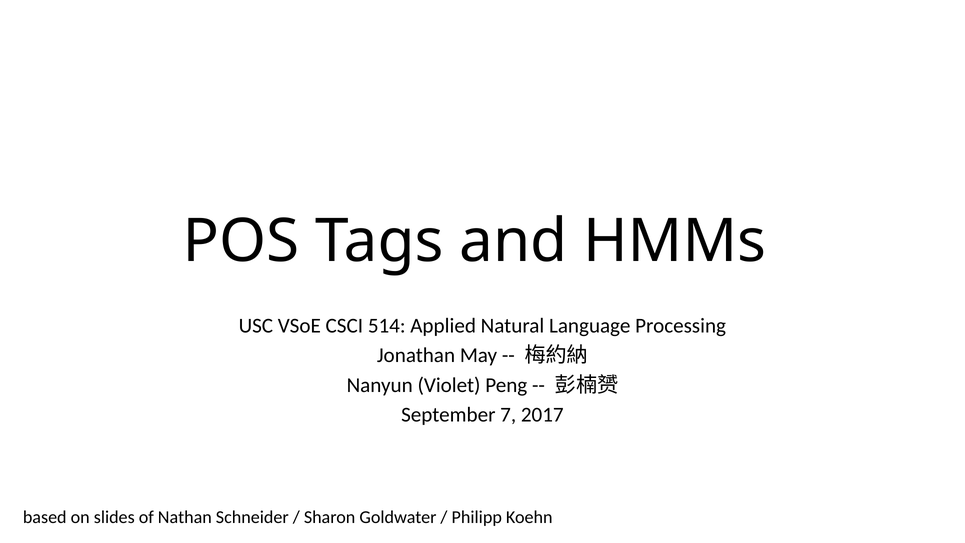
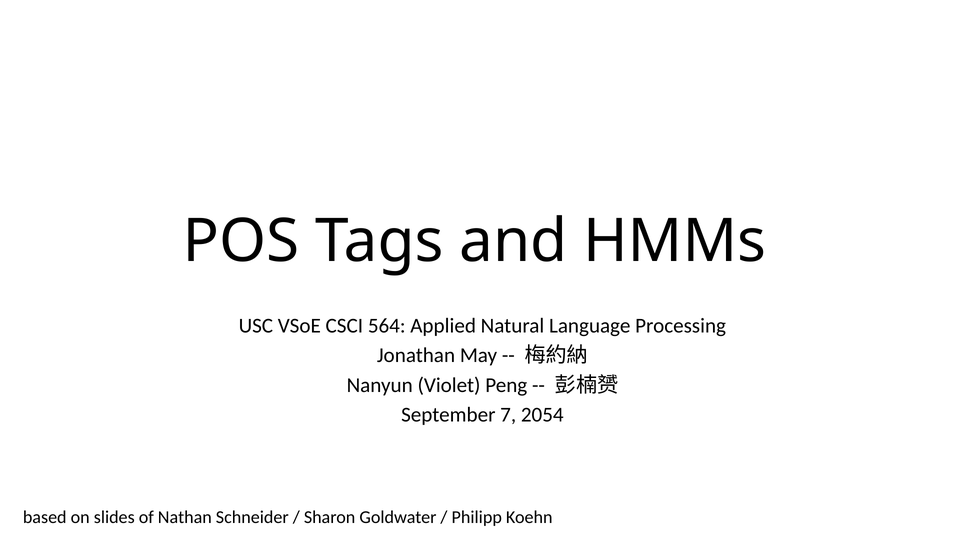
514: 514 -> 564 (387, 326)
2017: 2017 -> 2054 (542, 414)
